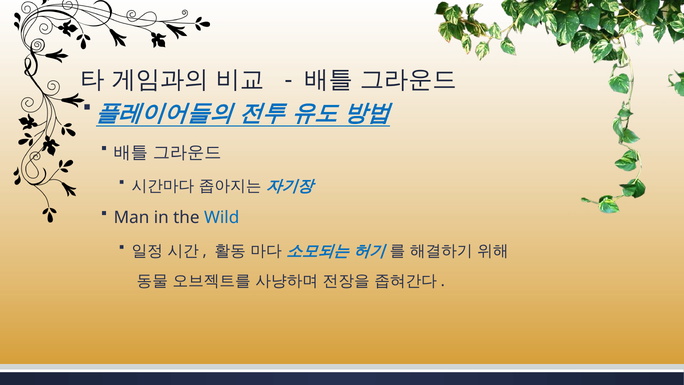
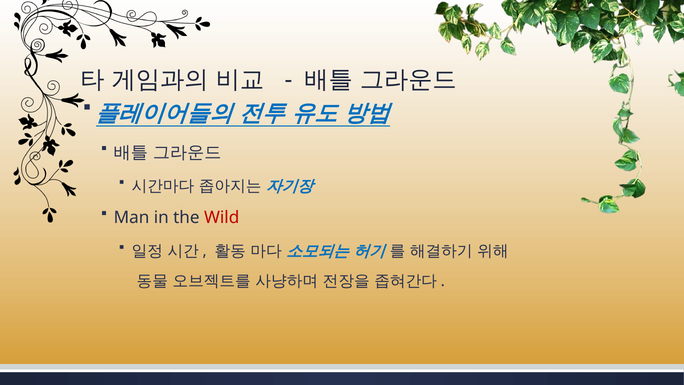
Wild colour: blue -> red (222, 218)
